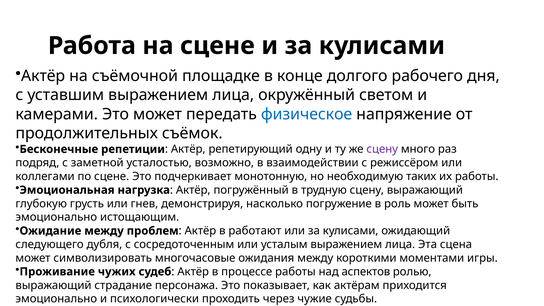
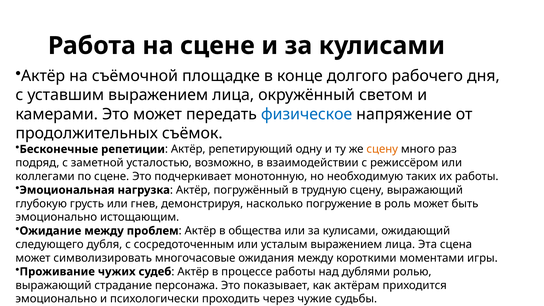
сцену colour: purple -> orange (382, 149)
работают: работают -> общества (255, 231)
аспектов: аспектов -> дублями (366, 272)
